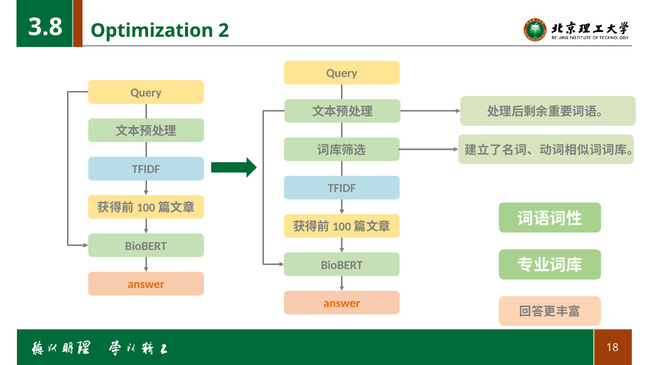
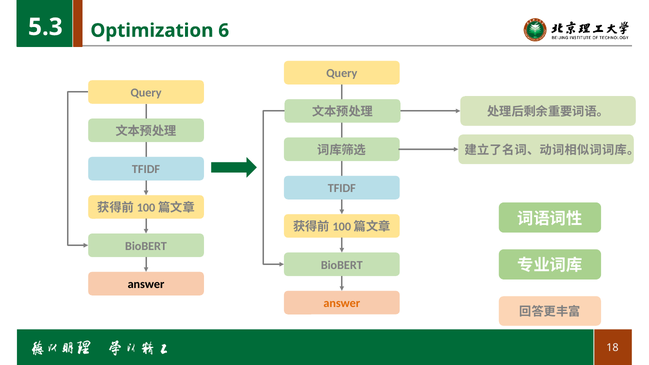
3.8: 3.8 -> 5.3 (45, 27)
2: 2 -> 6 (224, 31)
answer colour: orange -> black (146, 285)
